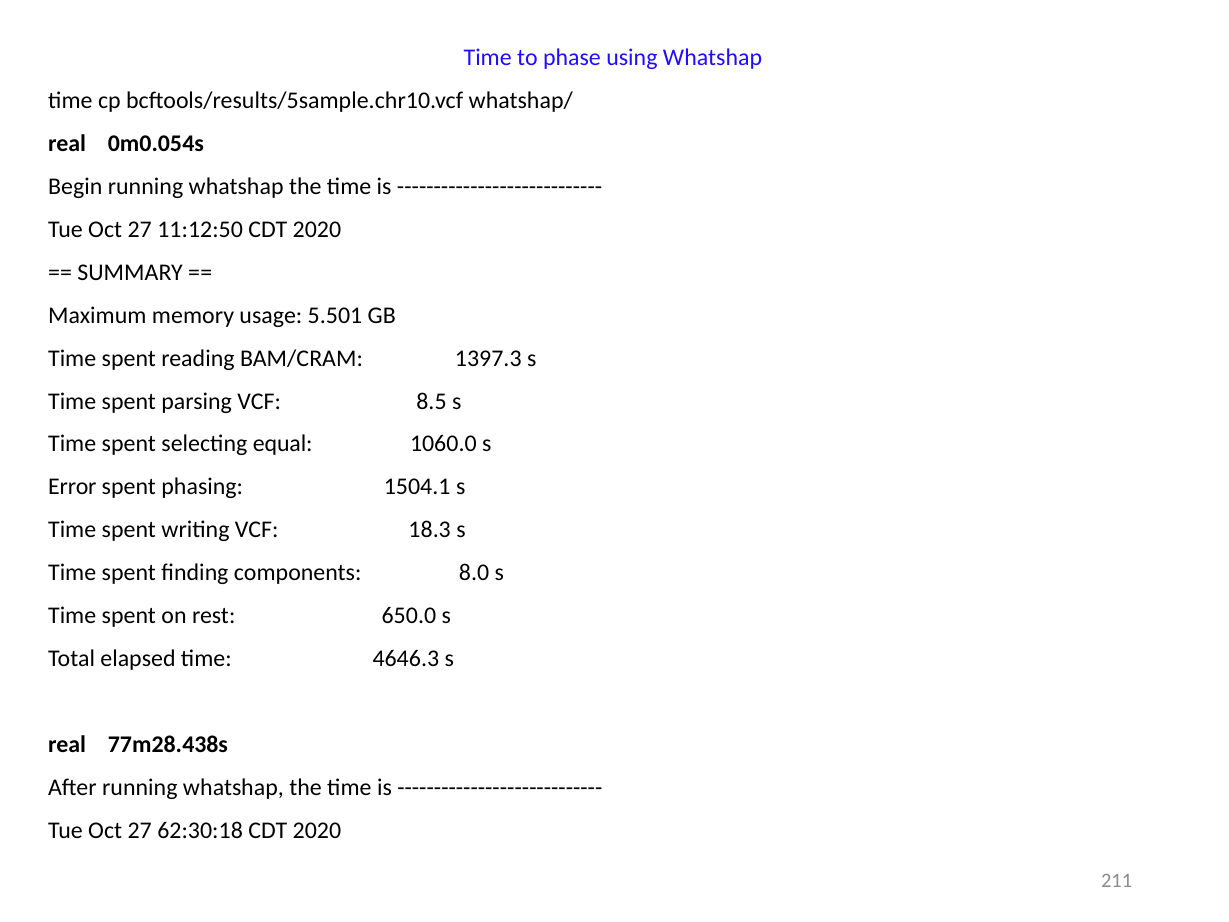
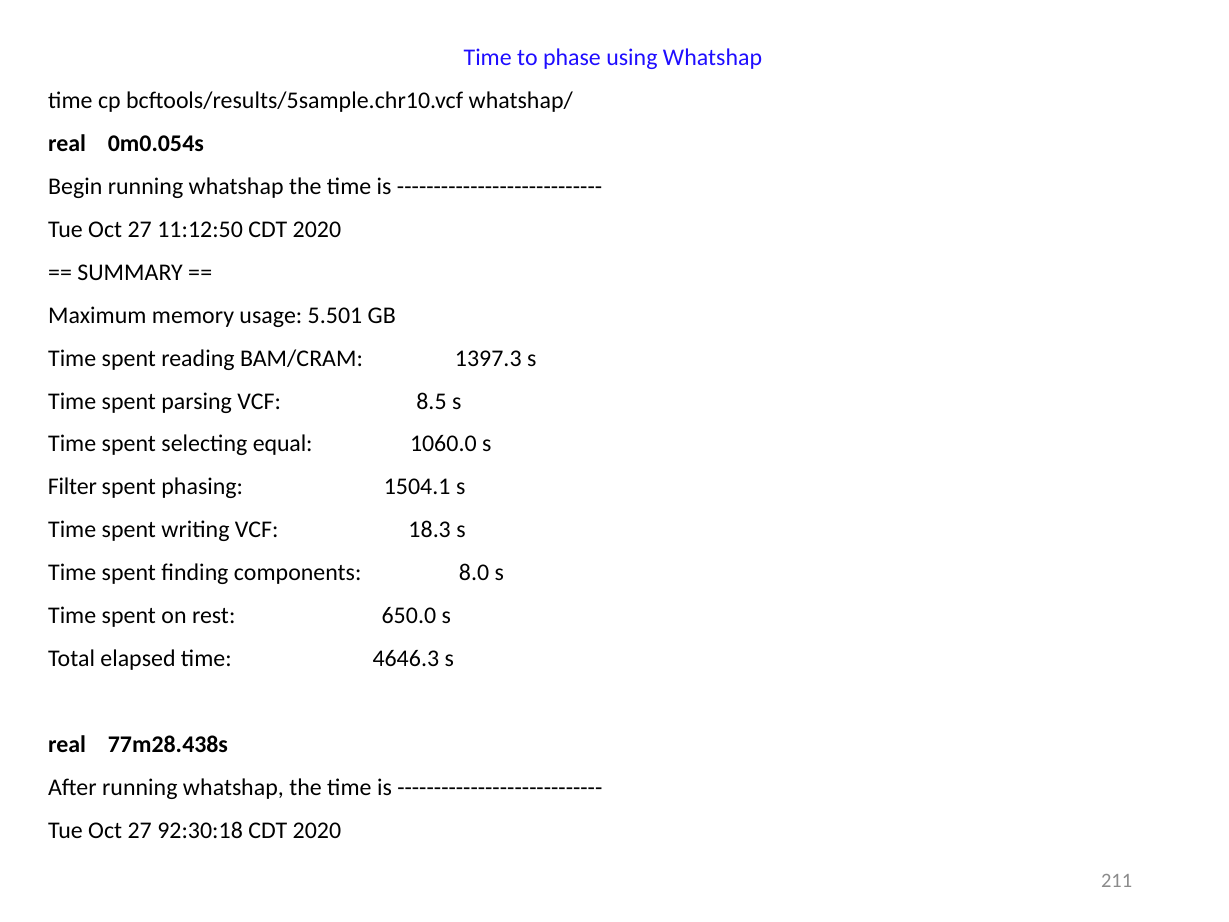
Error: Error -> Filter (72, 487)
62:30:18: 62:30:18 -> 92:30:18 (200, 830)
